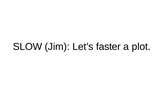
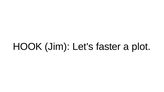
SLOW: SLOW -> HOOK (28, 47)
